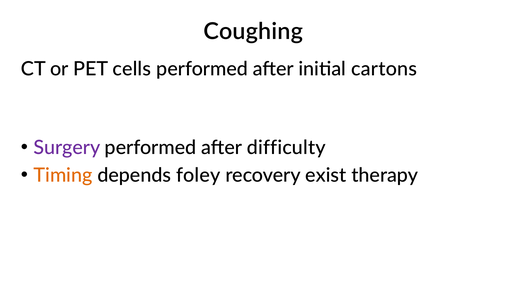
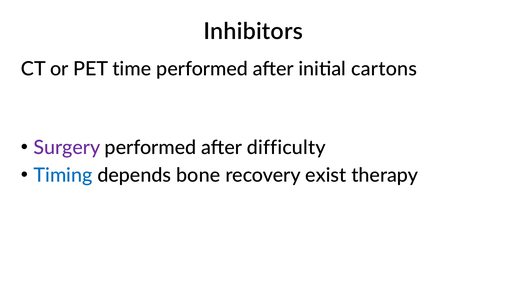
Coughing: Coughing -> Inhibitors (253, 31)
cells: cells -> time (132, 69)
Timing colour: orange -> blue (63, 176)
foley: foley -> bone (198, 176)
